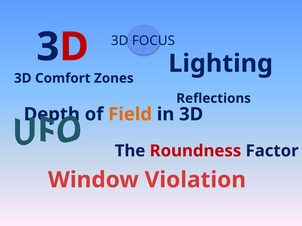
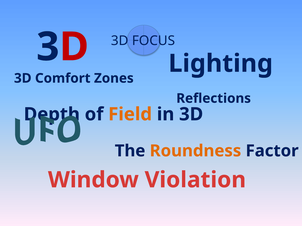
Roundness colour: red -> orange (195, 151)
